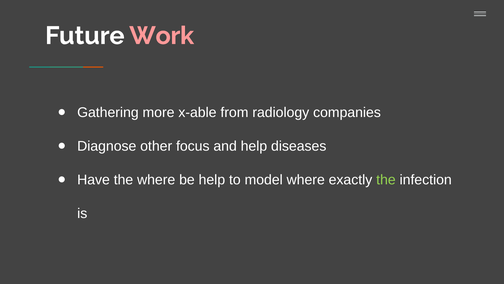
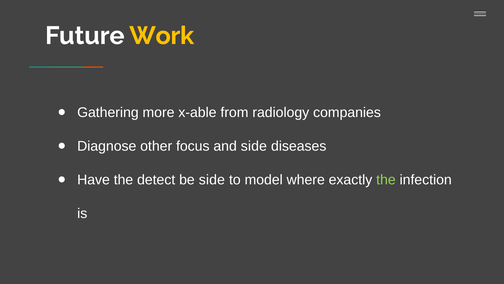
Work colour: pink -> yellow (162, 36)
and help: help -> side (254, 146)
the where: where -> detect (156, 179)
be help: help -> side (212, 179)
